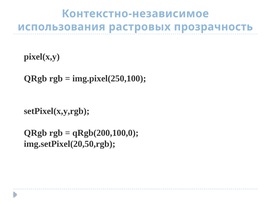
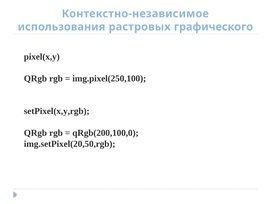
прозрачность: прозрачность -> графического (213, 27)
